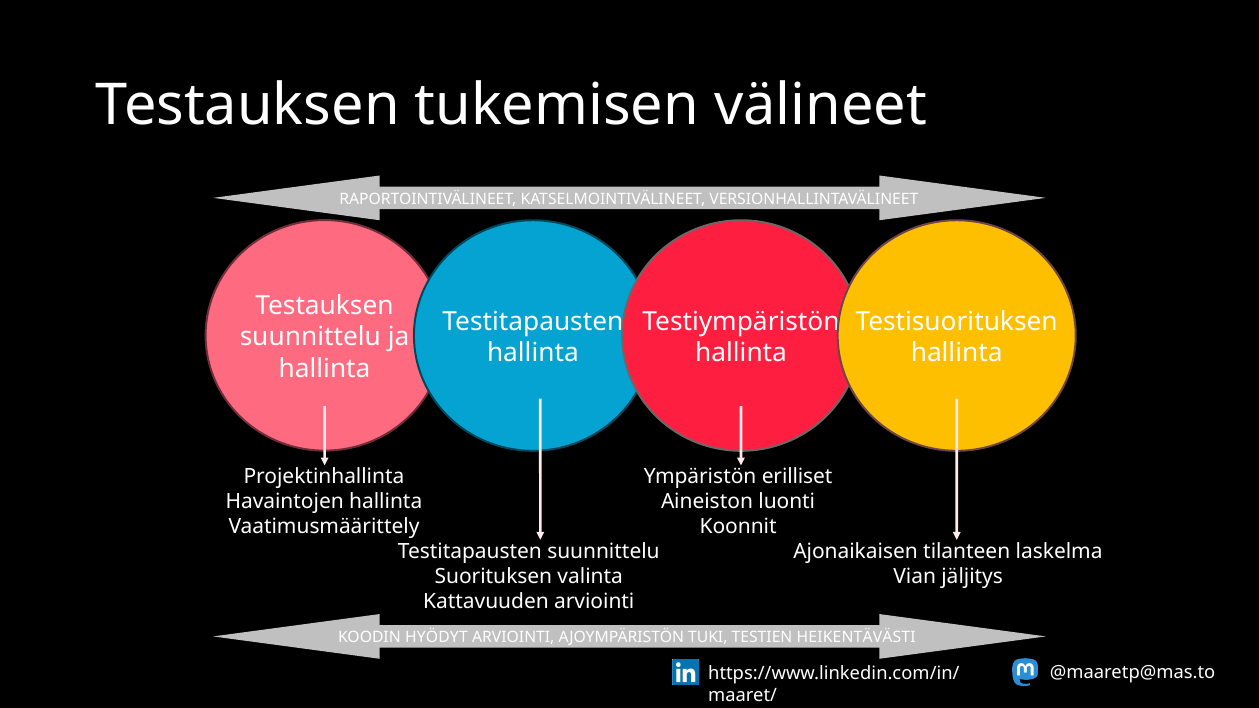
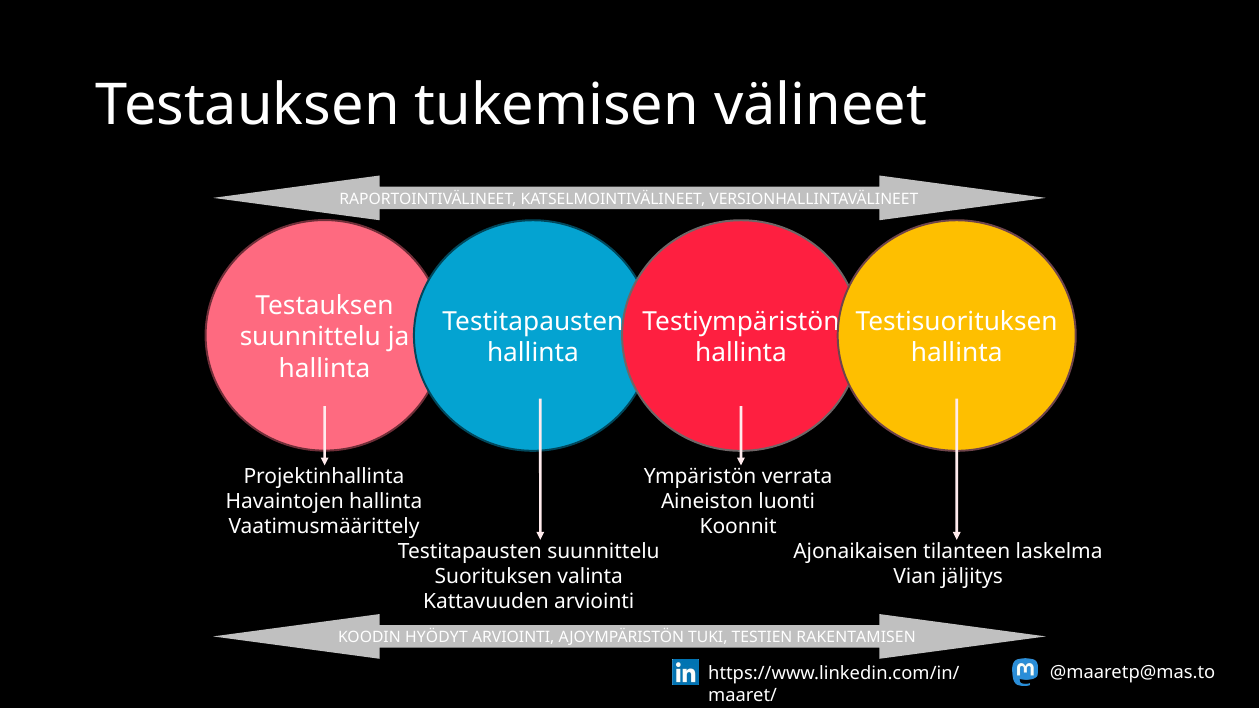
erilliset: erilliset -> verrata (797, 477)
HEIKENTÄVÄSTI: HEIKENTÄVÄSTI -> RAKENTAMISEN (856, 638)
